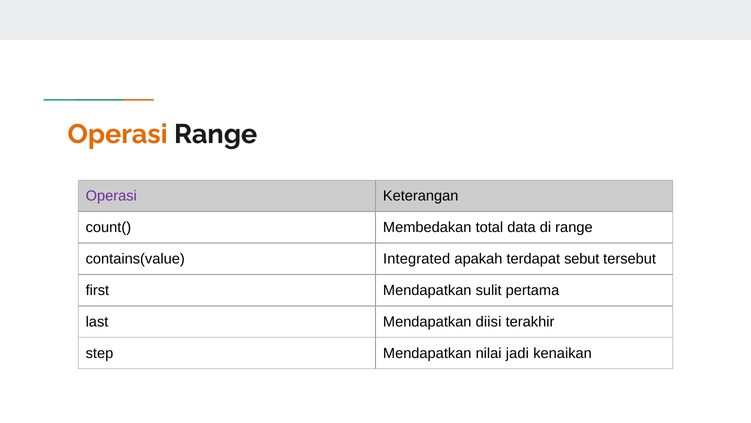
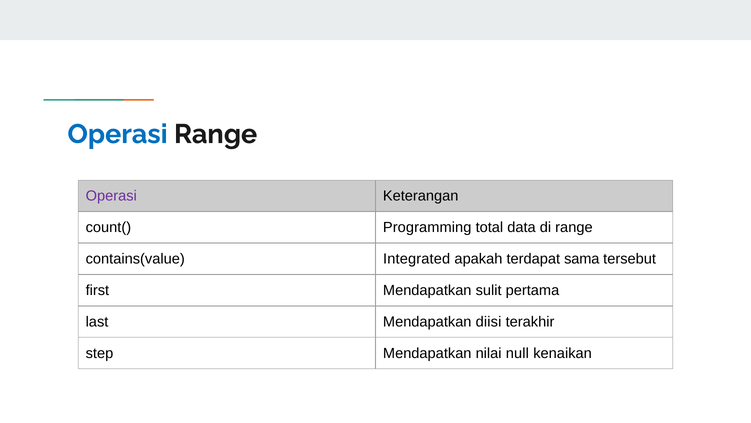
Operasi colour: orange -> blue (117, 134)
Membedakan: Membedakan -> Programming (427, 227)
sebut: sebut -> sama (582, 259)
jadi: jadi -> null (517, 353)
